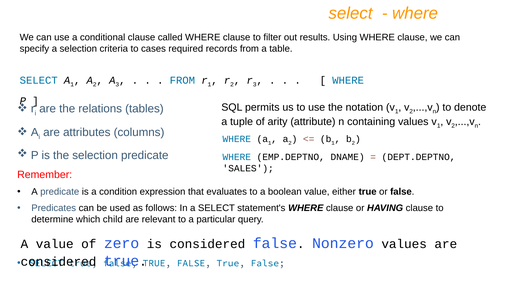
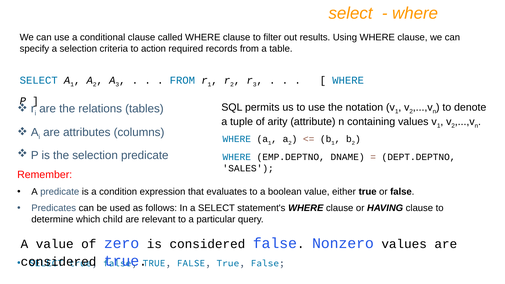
cases: cases -> action (154, 49)
